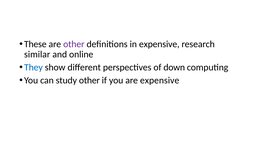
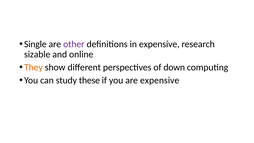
These: These -> Single (35, 44)
similar: similar -> sizable (37, 54)
They colour: blue -> orange (33, 67)
study other: other -> these (89, 80)
